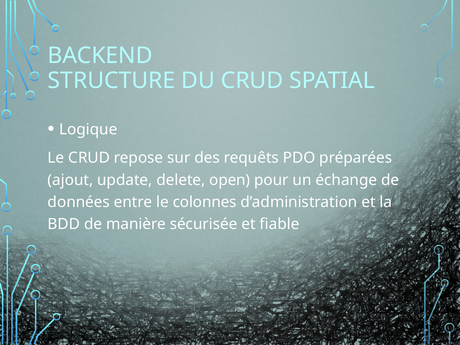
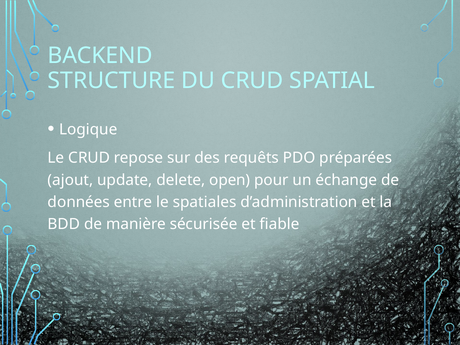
colonnes: colonnes -> spatiales (205, 202)
